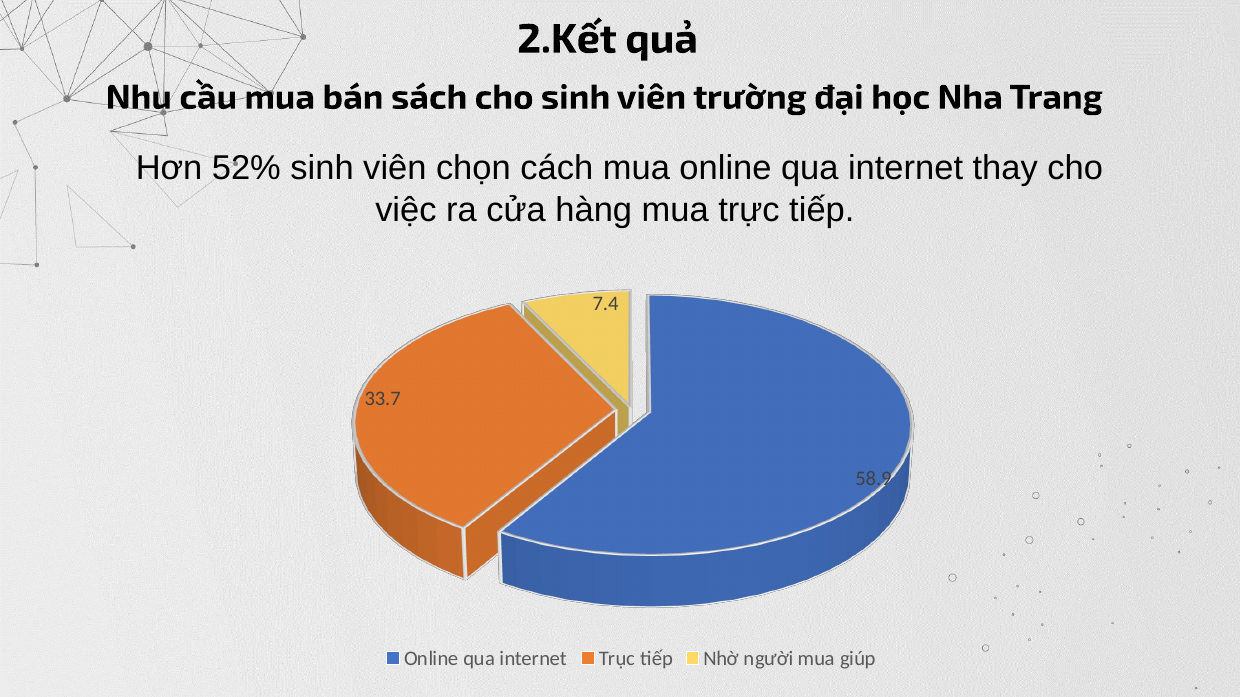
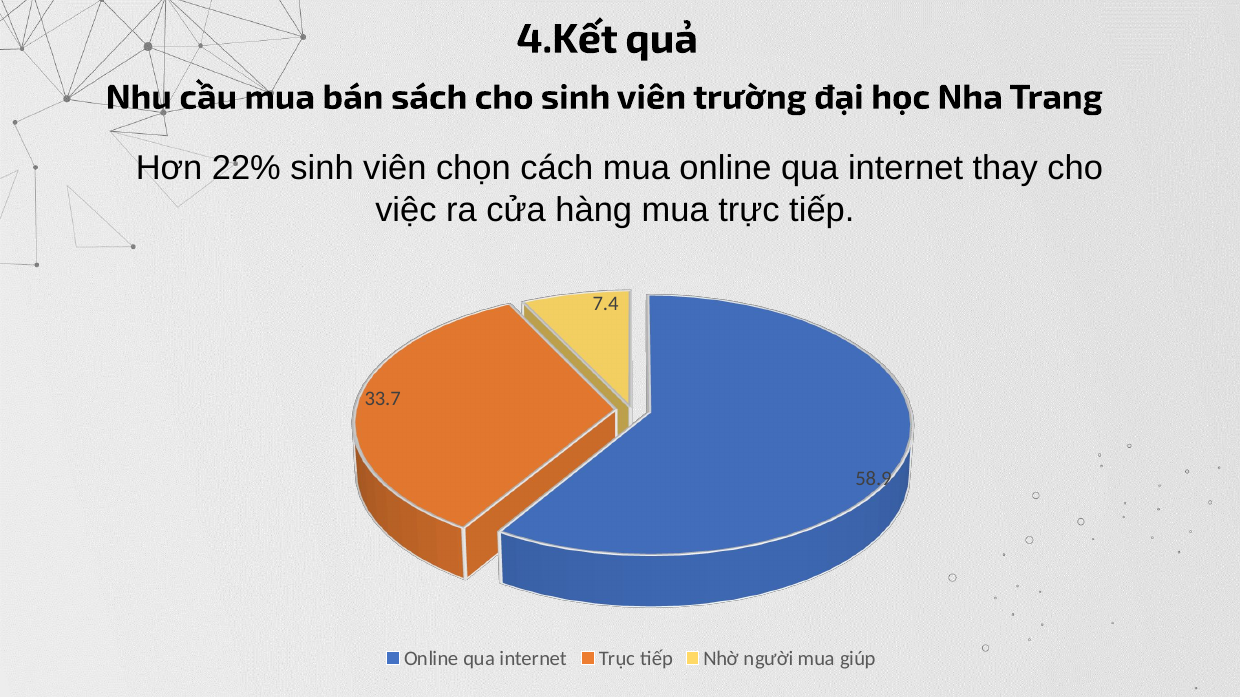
2.Kết: 2.Kết -> 4.Kết (567, 39)
52%: 52% -> 22% (246, 169)
